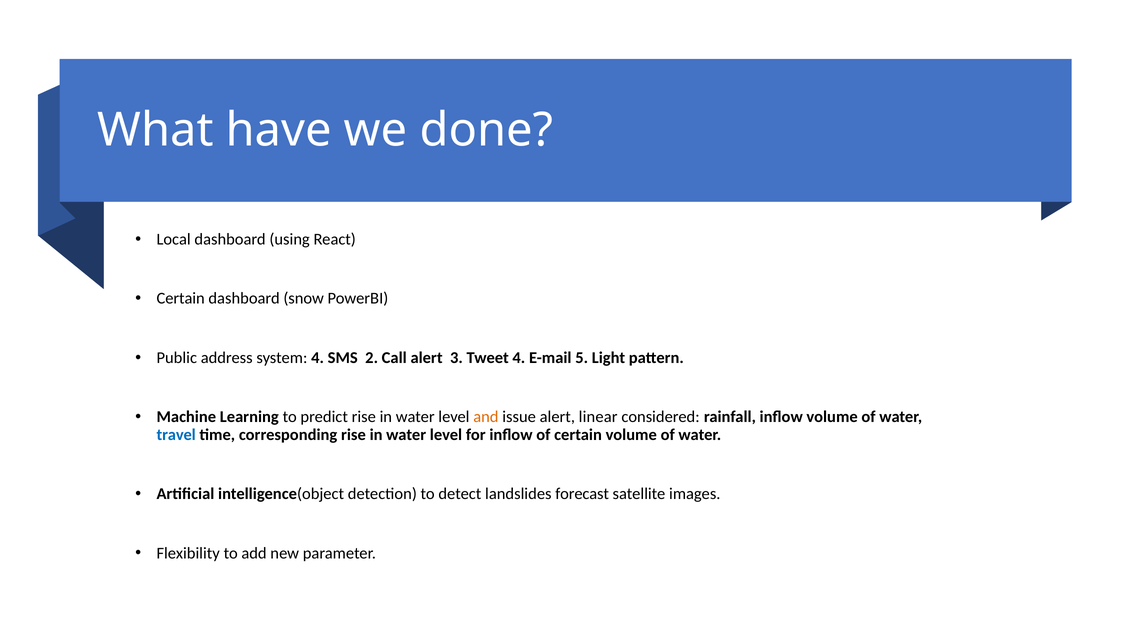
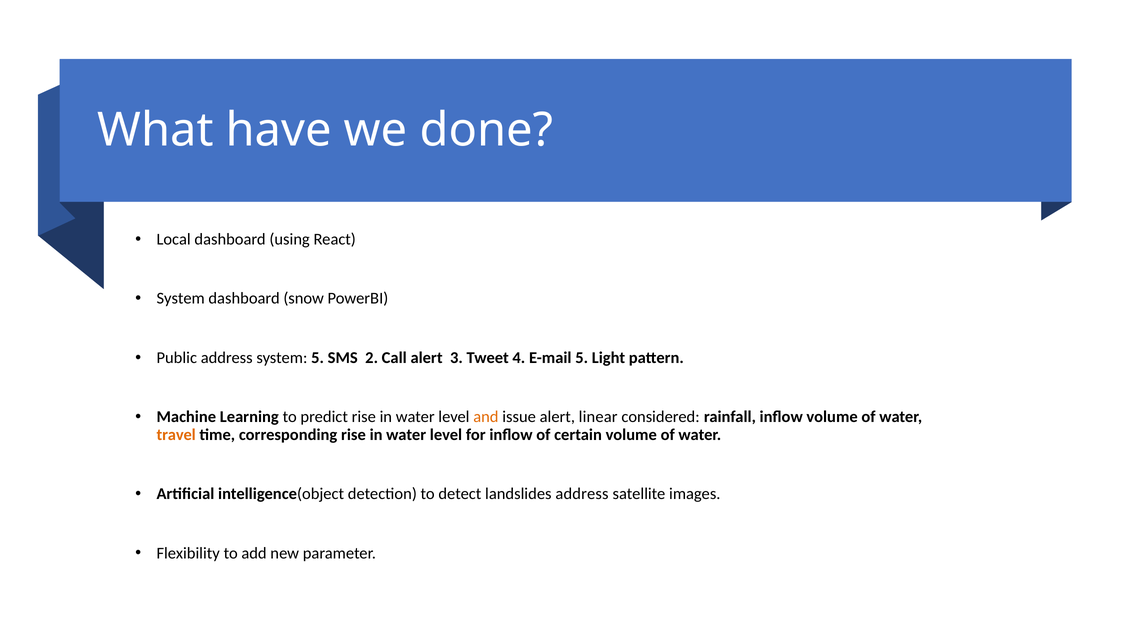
Certain: Certain -> System (181, 299)
system 4: 4 -> 5 (318, 358)
travel colour: blue -> orange (176, 435)
landslides forecast: forecast -> address (582, 494)
